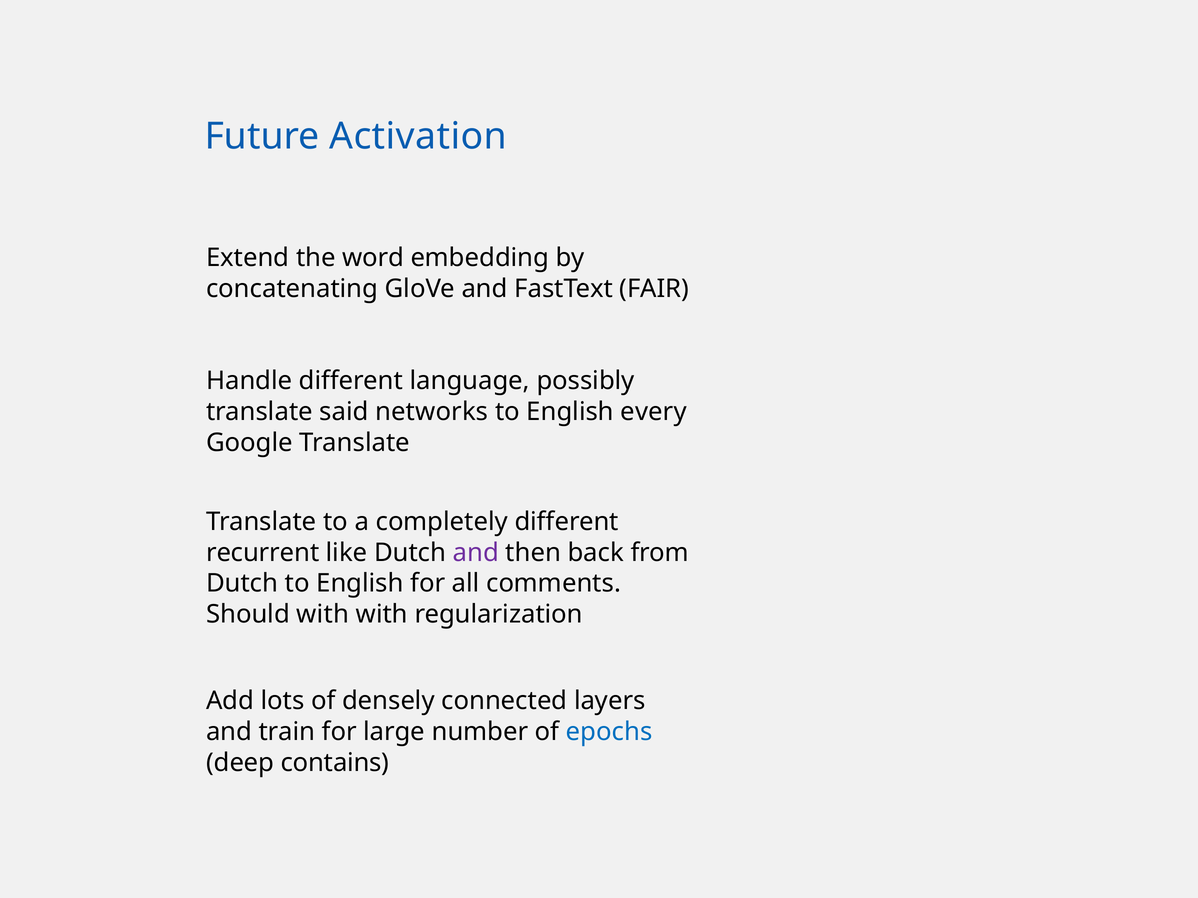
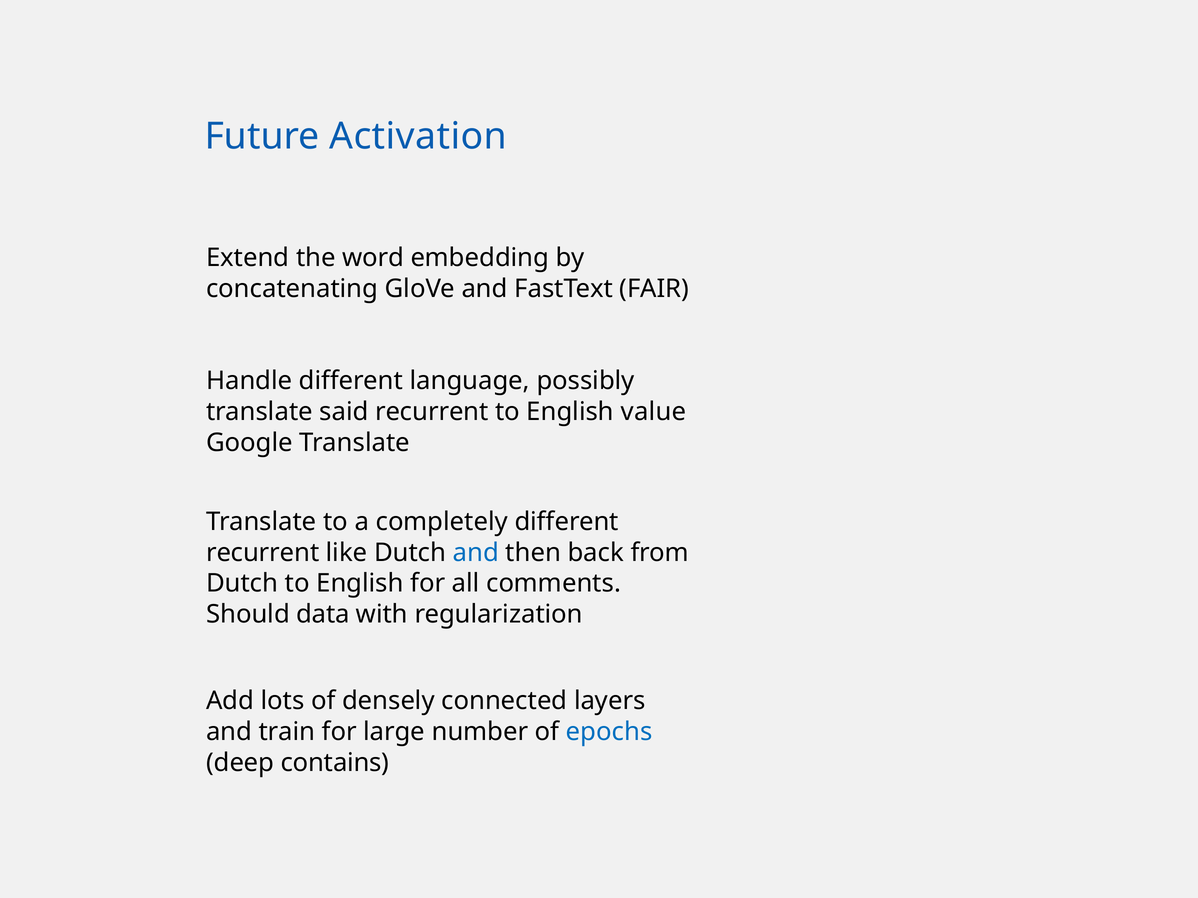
said networks: networks -> recurrent (432, 412)
every: every -> value (654, 412)
and colour: purple -> blue (476, 553)
Should with: with -> data (323, 615)
